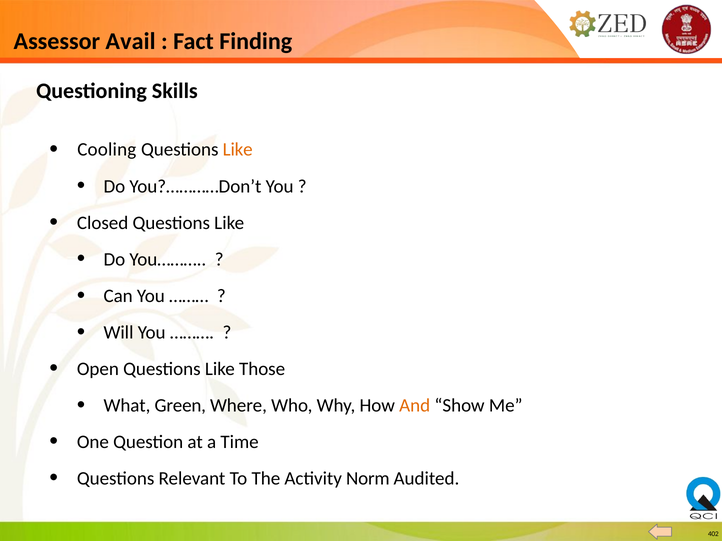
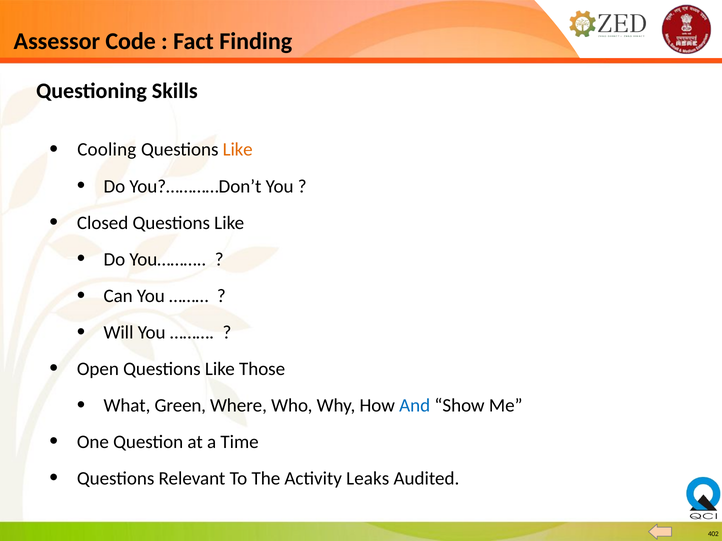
Avail: Avail -> Code (131, 42)
And colour: orange -> blue (415, 406)
Norm: Norm -> Leaks (368, 479)
